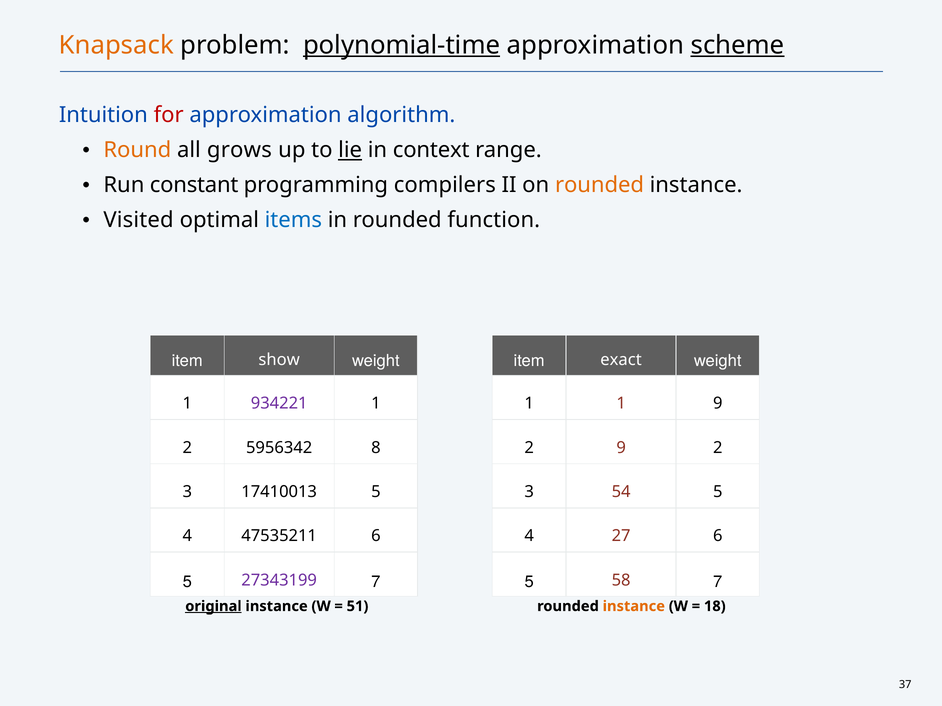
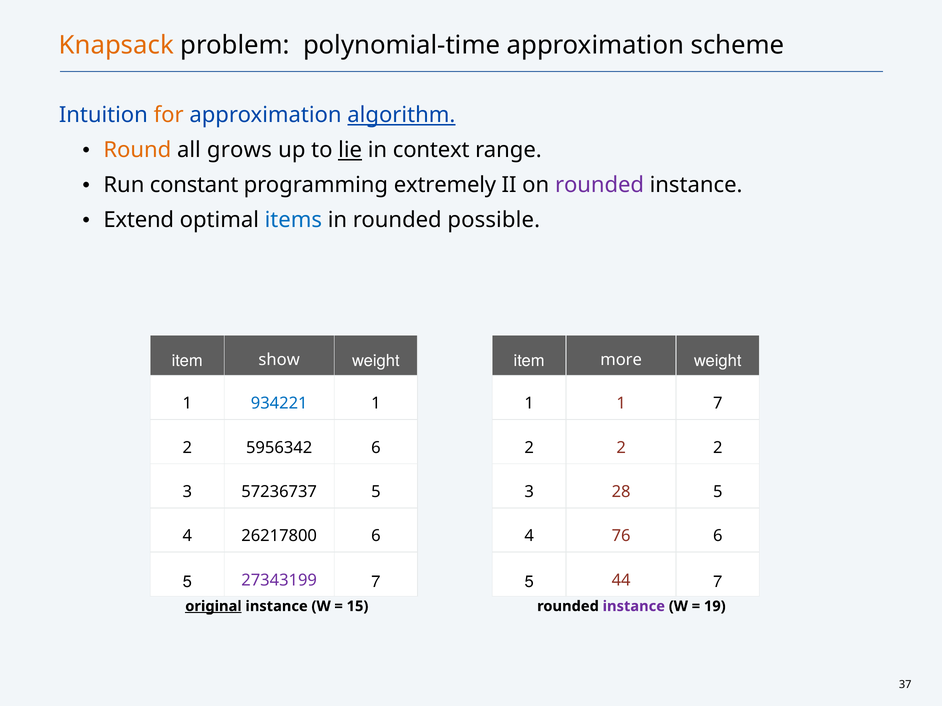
polynomial-time underline: present -> none (402, 45)
scheme underline: present -> none (738, 45)
for colour: red -> orange (169, 115)
algorithm underline: none -> present (401, 115)
compilers: compilers -> extremely (445, 185)
rounded colour: orange -> purple (600, 185)
Visited: Visited -> Extend (139, 220)
function: function -> possible (494, 220)
exact: exact -> more (621, 360)
934221 colour: purple -> blue (279, 404)
1 9: 9 -> 7 (718, 404)
5956342 8: 8 -> 6 (376, 448)
9: 9 -> 2 (621, 448)
17410013: 17410013 -> 57236737 (279, 492)
54: 54 -> 28 (621, 492)
47535211: 47535211 -> 26217800 (279, 536)
27: 27 -> 76 (621, 536)
58: 58 -> 44 (621, 581)
51: 51 -> 15 (358, 607)
instance colour: orange -> purple (634, 607)
18: 18 -> 19 (715, 607)
